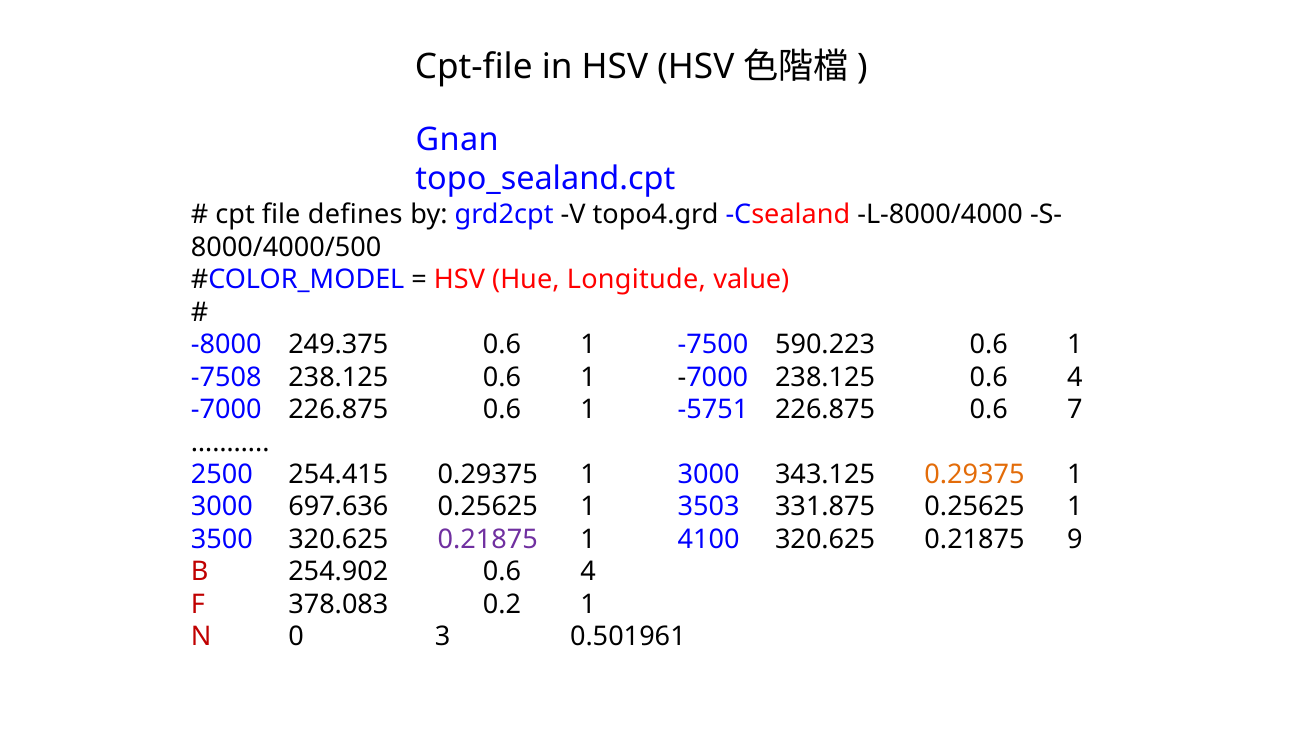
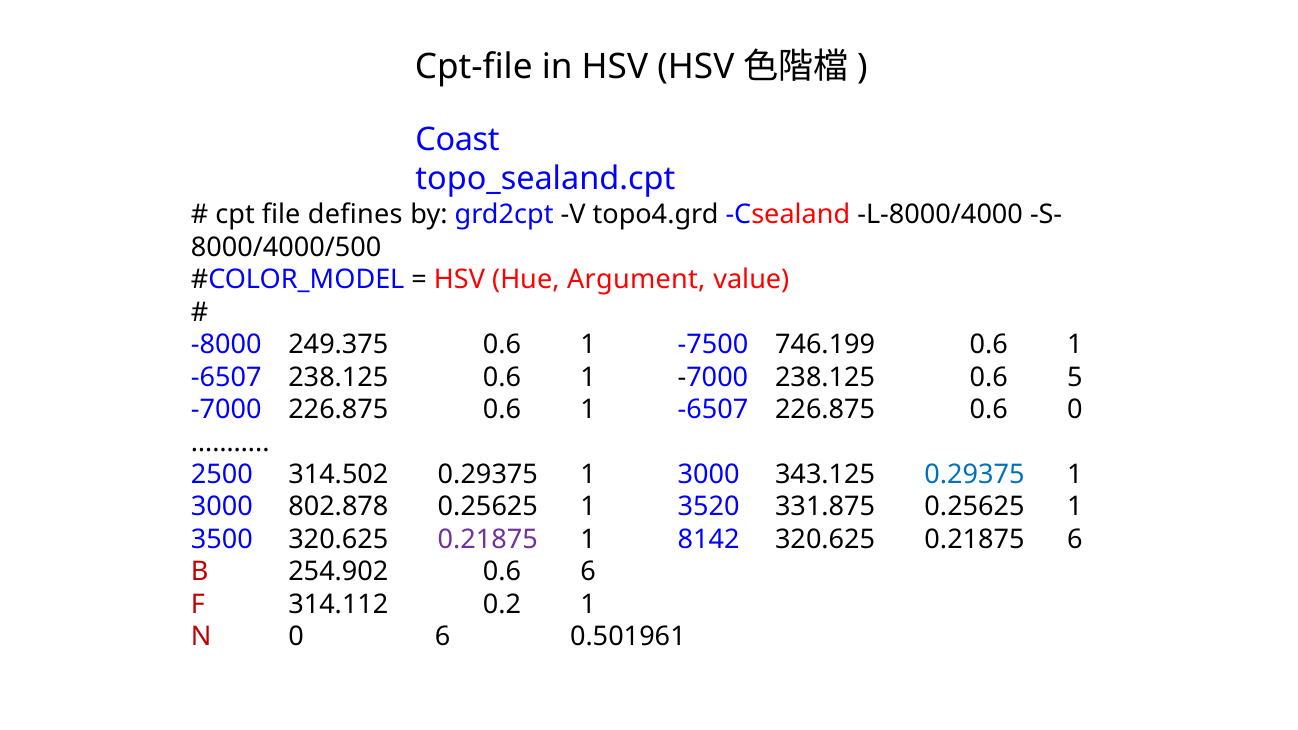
Gnan: Gnan -> Coast (457, 140)
Longitude: Longitude -> Argument (636, 280)
590.223: 590.223 -> 746.199 (825, 345)
-7508: -7508 -> -6507 (226, 377)
238.125 0.6 4: 4 -> 5 (1075, 377)
226.875 0.6 1 -5751: -5751 -> -6507 (713, 410)
0.6 7: 7 -> 0 (1075, 410)
254.415: 254.415 -> 314.502 (338, 475)
0.29375 colour: orange -> blue (975, 475)
697.636: 697.636 -> 802.878 (338, 507)
3503: 3503 -> 3520 (709, 507)
4100: 4100 -> 8142 (709, 540)
0.21875 9: 9 -> 6 (1075, 540)
254.902 0.6 4: 4 -> 6 (588, 572)
378.083: 378.083 -> 314.112 (338, 604)
0 3: 3 -> 6 (443, 637)
